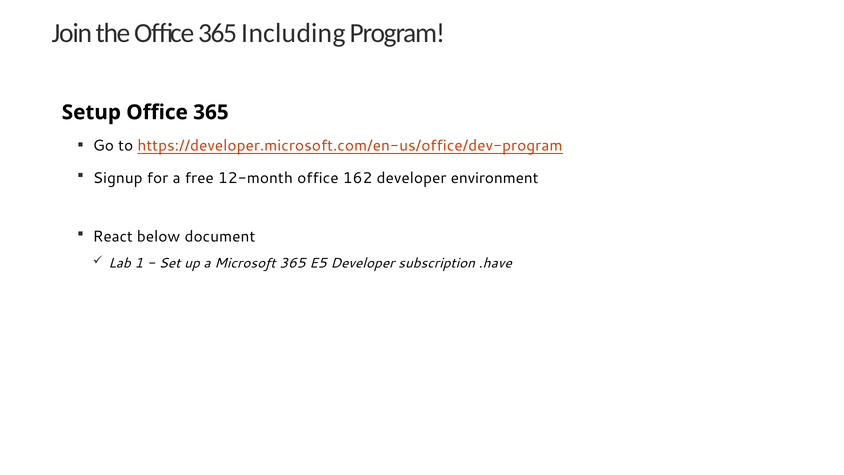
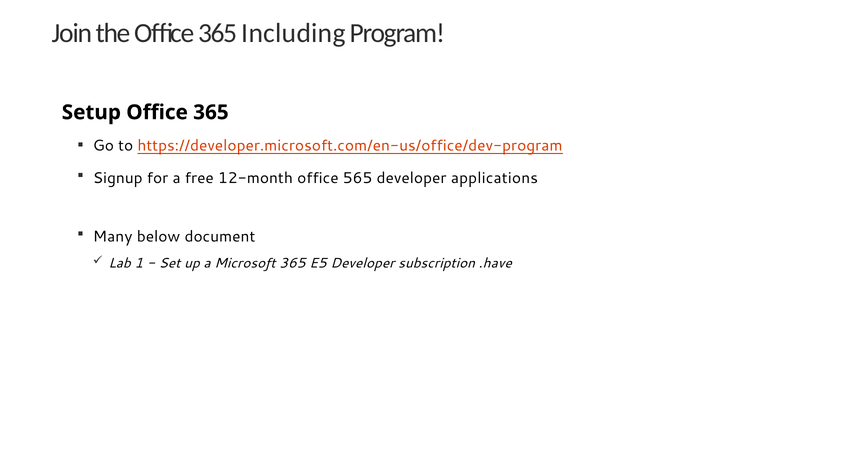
162: 162 -> 565 (358, 178)
environment: environment -> applications (494, 178)
React: React -> Many (113, 236)
